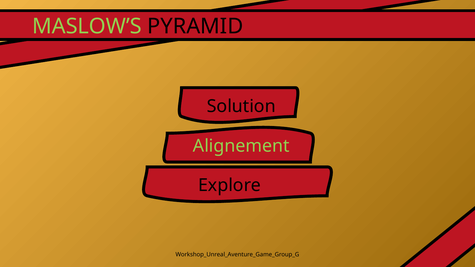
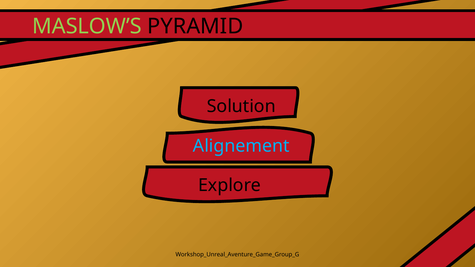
Alignement colour: light green -> light blue (241, 146)
